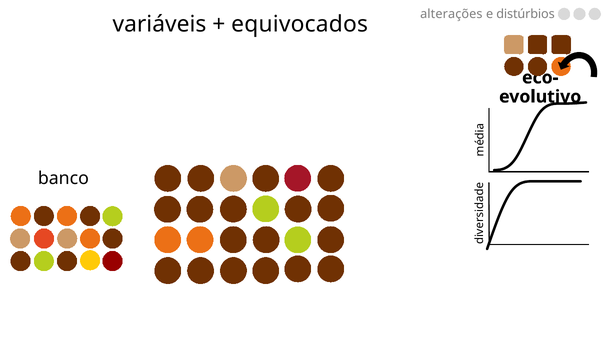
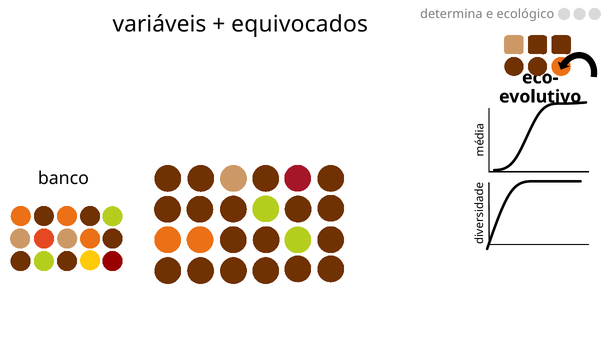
alterações: alterações -> determina (451, 14)
distúrbios: distúrbios -> ecológico (525, 14)
